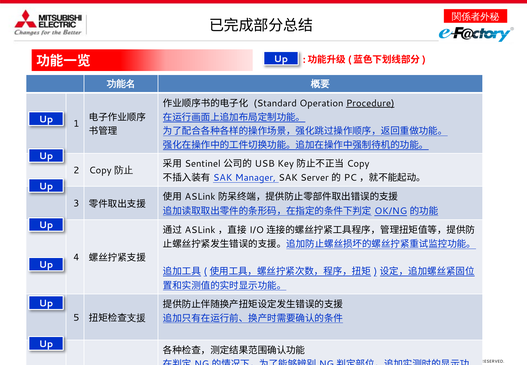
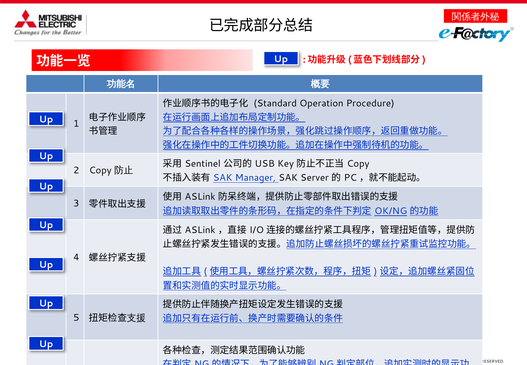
Procedure underline: present -> none (370, 103)
